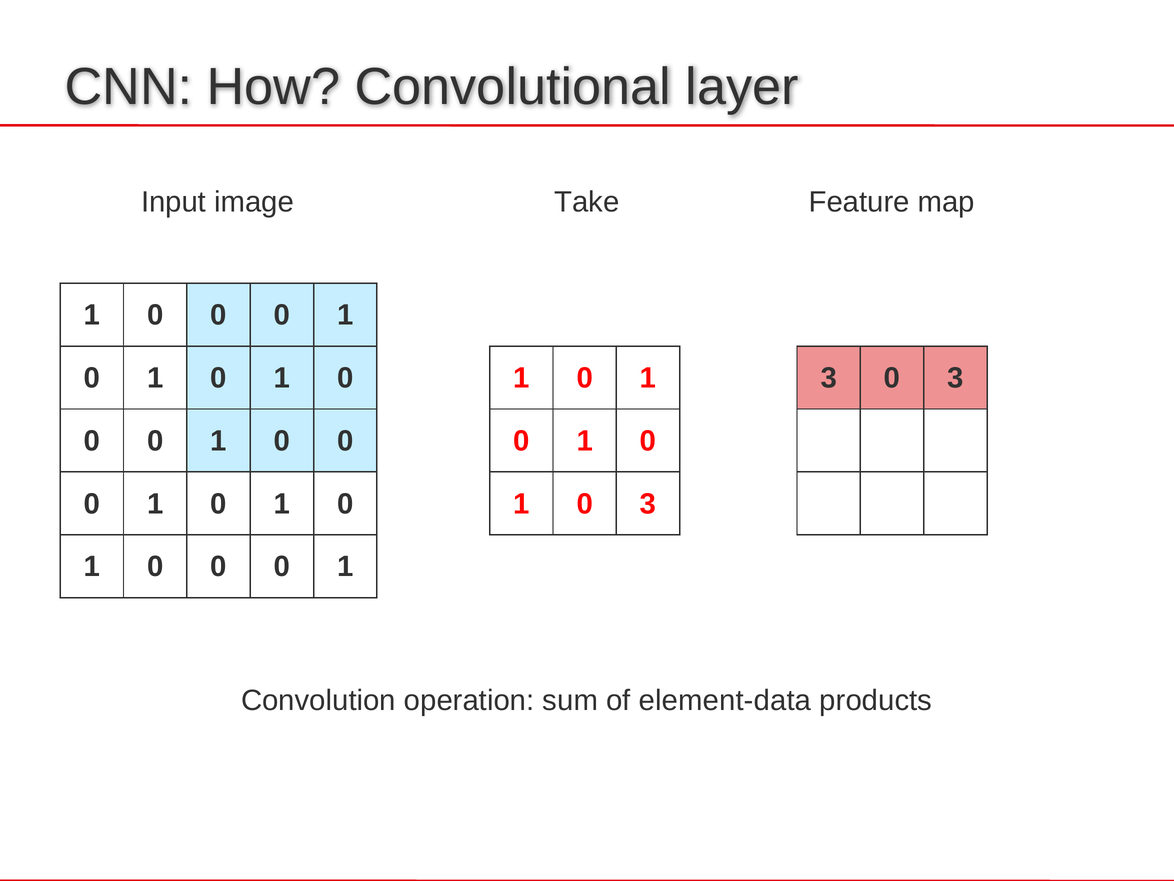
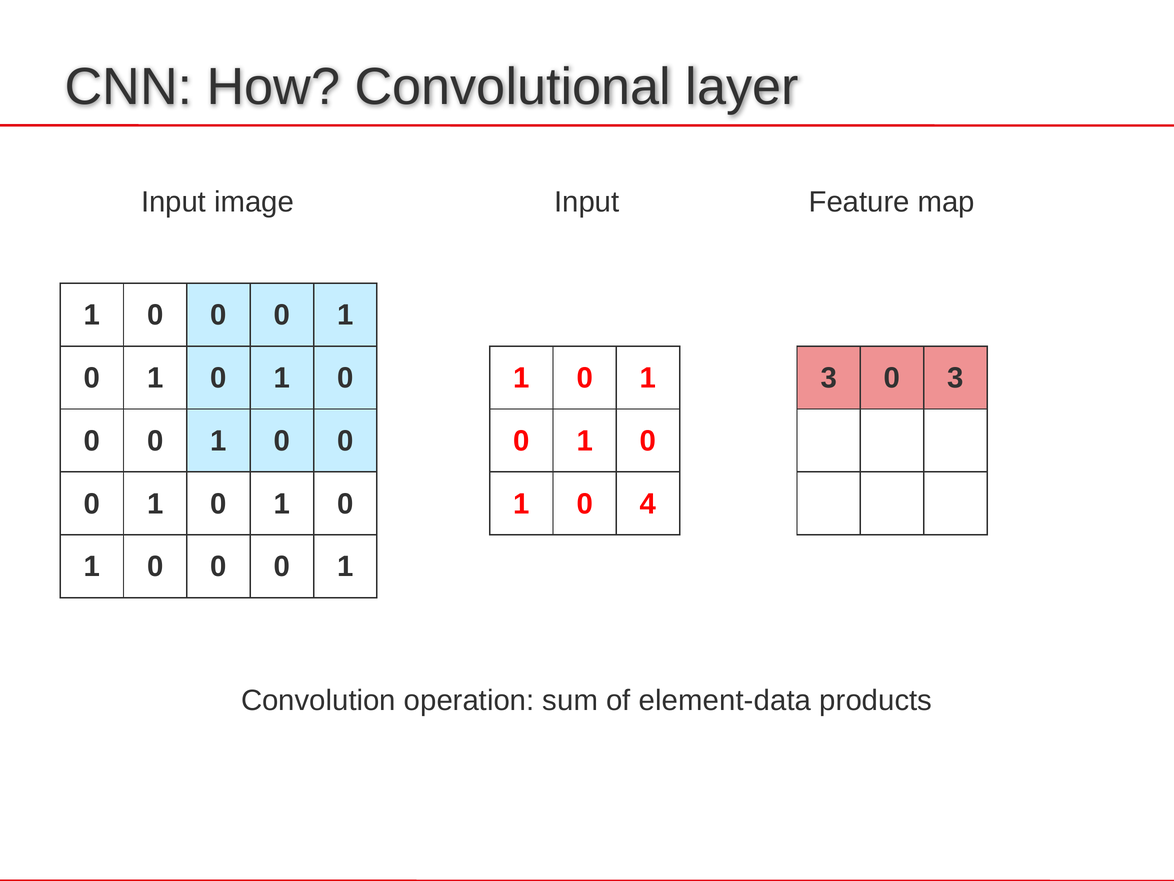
Take: Take -> Input (587, 202)
1 0 3: 3 -> 4 (648, 504)
